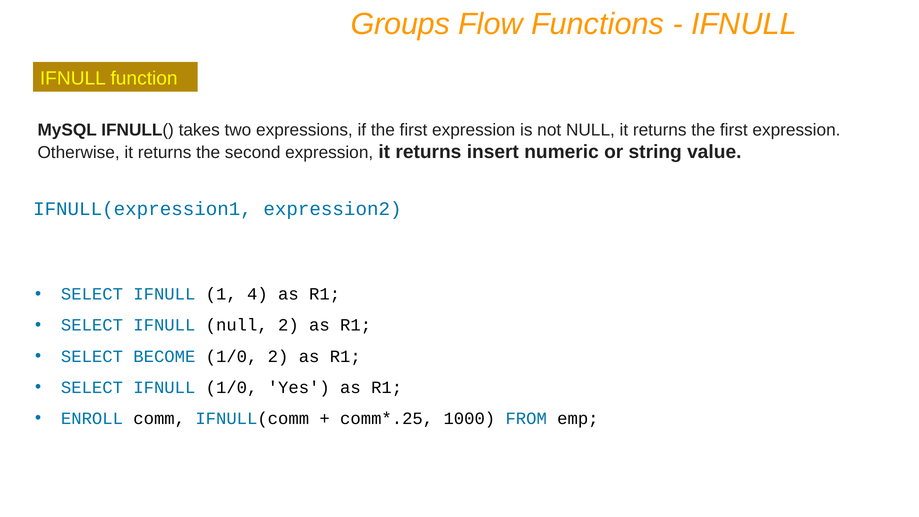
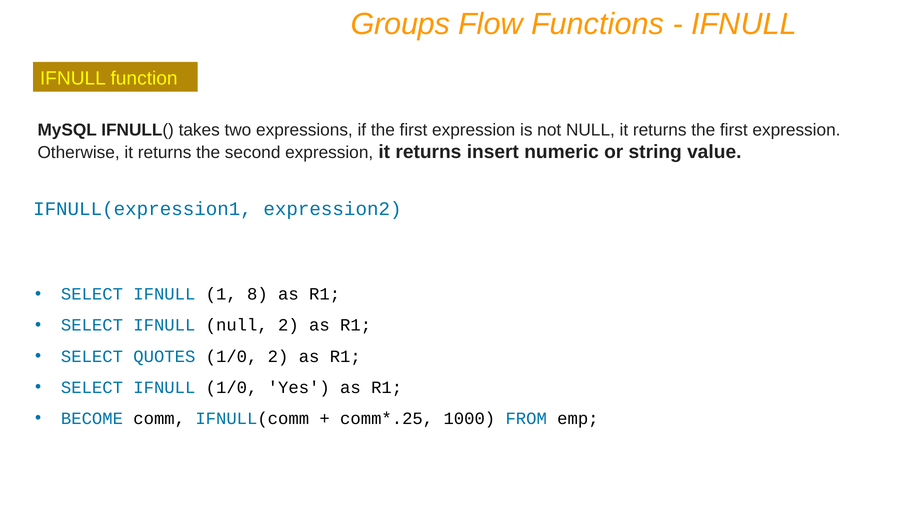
4: 4 -> 8 (257, 294)
BECOME: BECOME -> QUOTES (164, 356)
ENROLL: ENROLL -> BECOME (92, 418)
